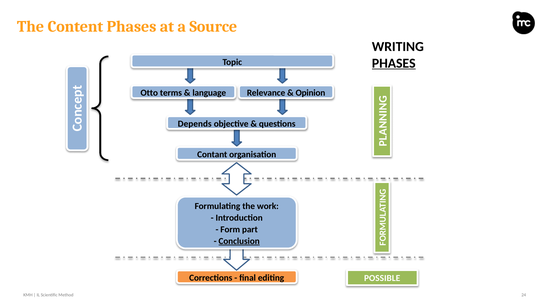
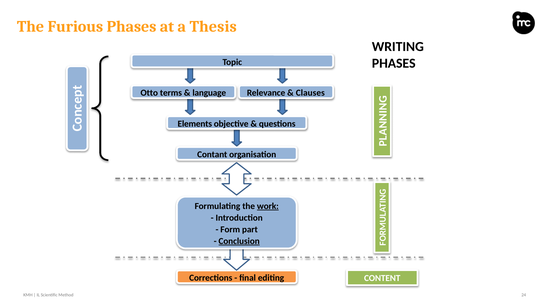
Content: Content -> Furious (75, 27)
Source: Source -> Thesis (213, 27)
PHASES underline: present -> none (394, 63)
Opinion: Opinion -> Clauses (310, 93)
Depends: Depends -> Elements (195, 124)
work underline: none -> present (268, 206)
POSSIBLE: POSSIBLE -> CONTENT (382, 279)
